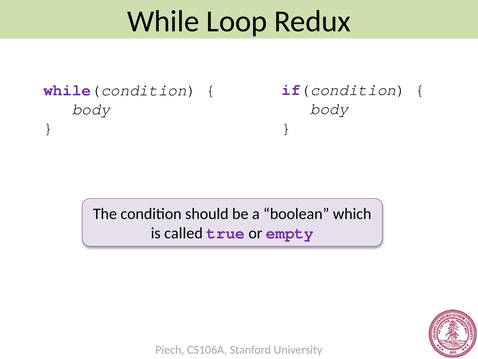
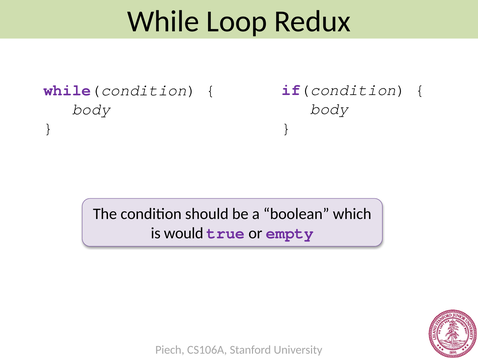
called: called -> would (184, 233)
